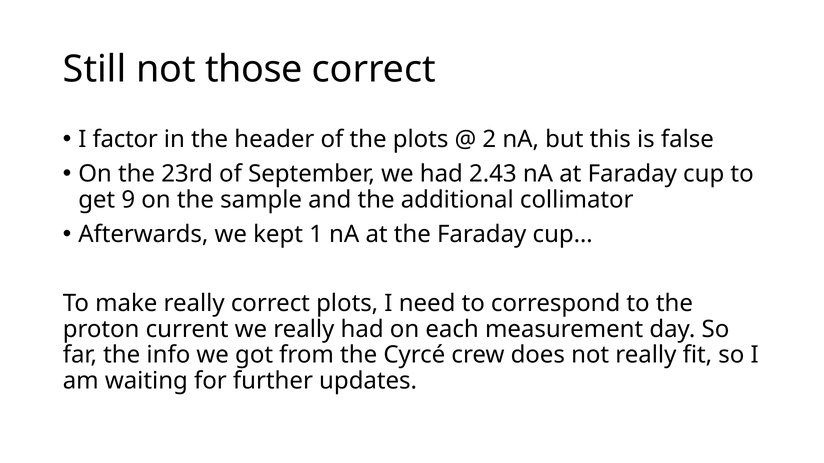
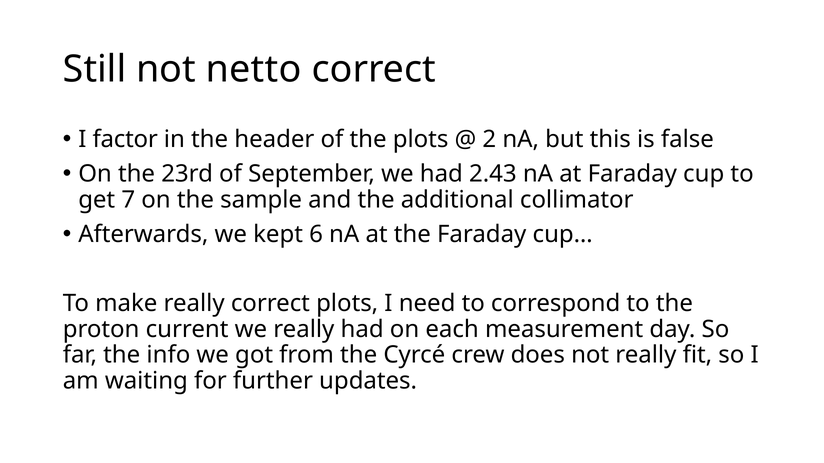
those: those -> netto (254, 69)
9: 9 -> 7 (128, 200)
1: 1 -> 6 (316, 234)
